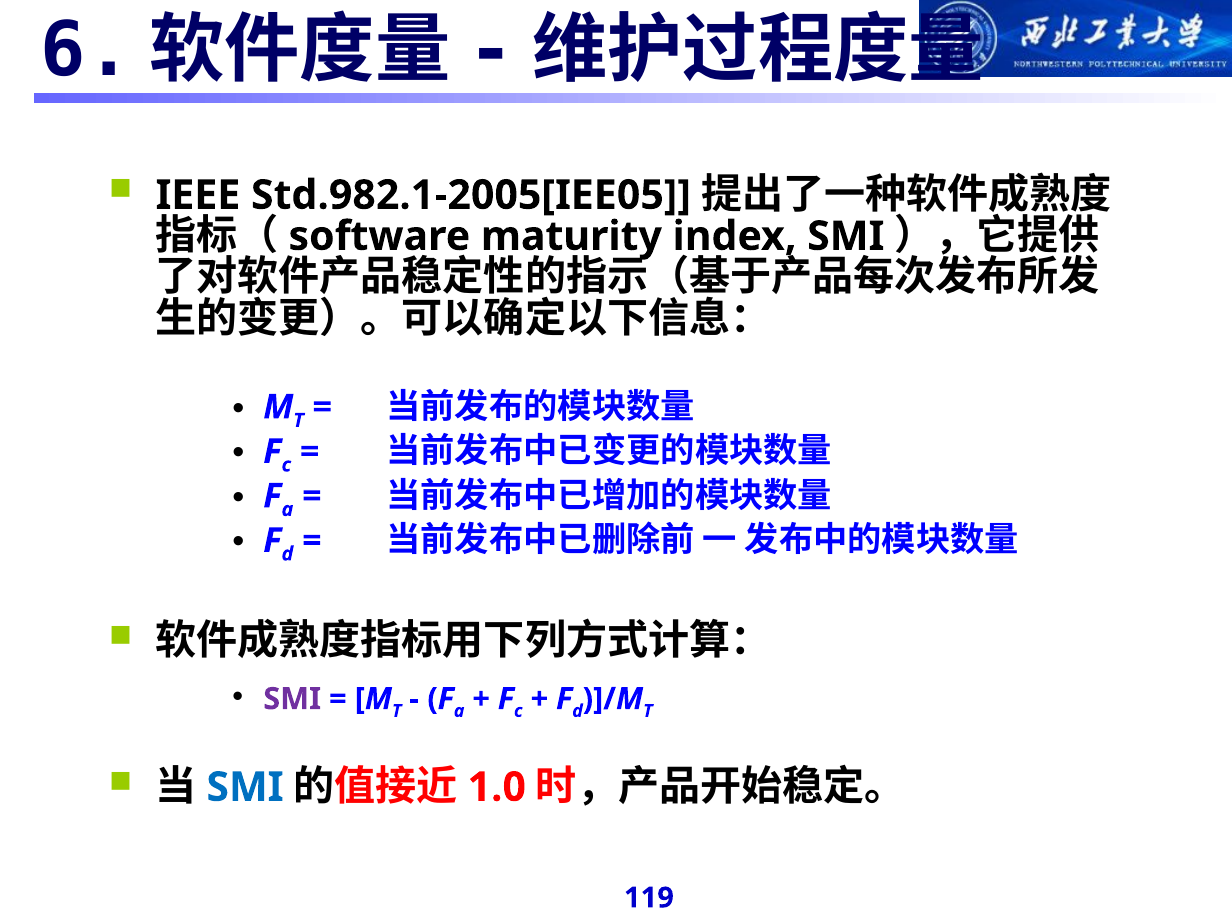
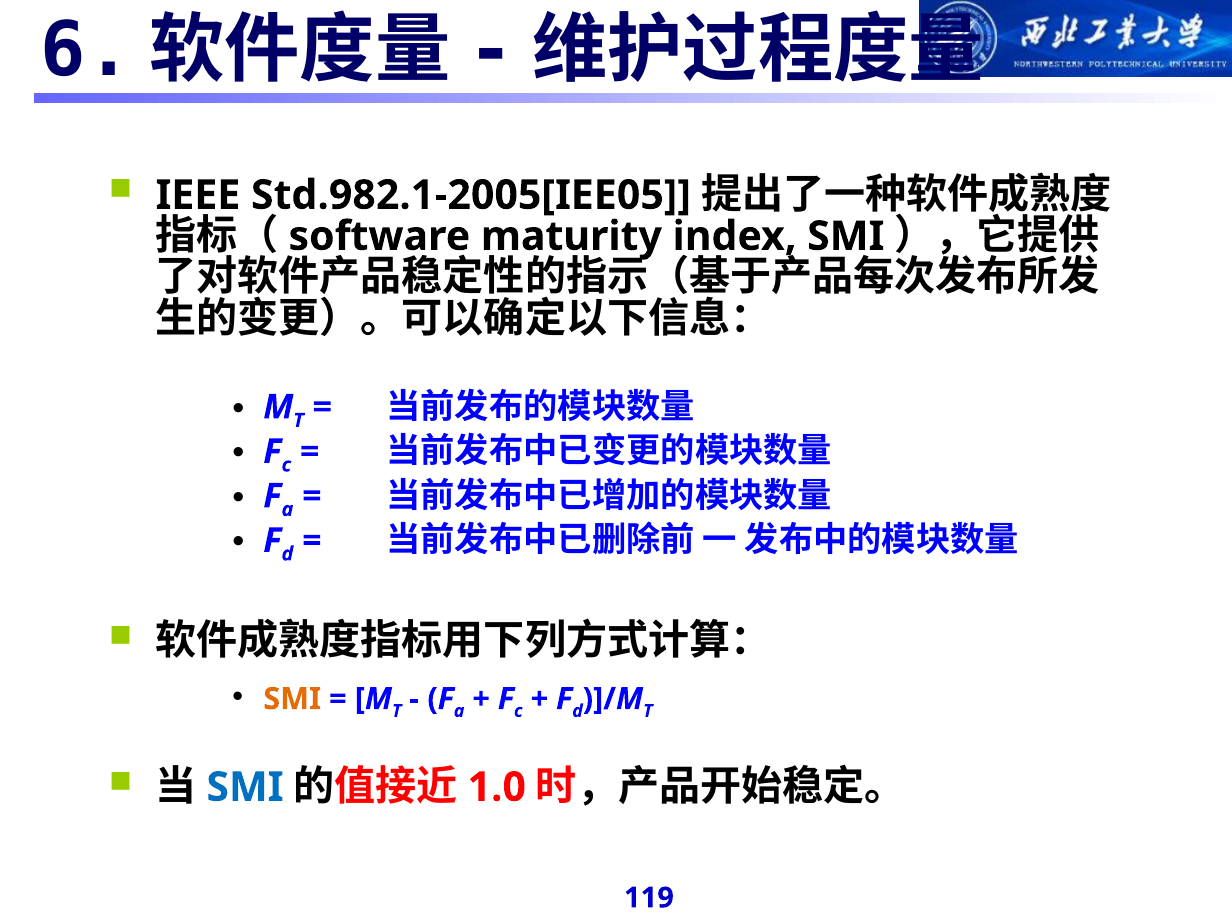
SMI colour: purple -> orange (292, 699)
